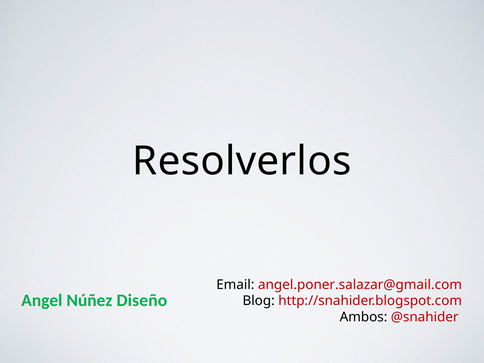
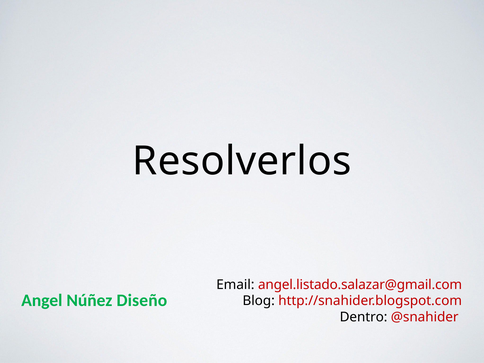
angel.poner.salazar@gmail.com: angel.poner.salazar@gmail.com -> angel.listado.salazar@gmail.com (360, 285)
Ambos: Ambos -> Dentro (364, 317)
